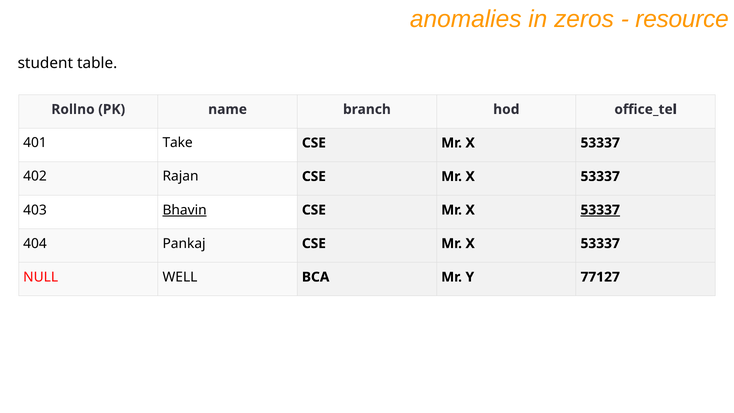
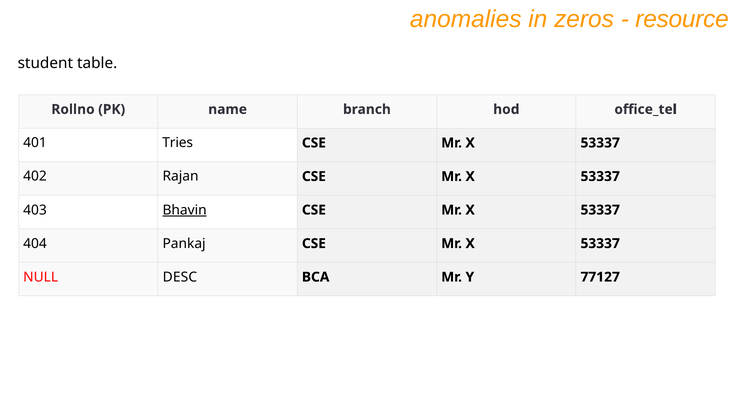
Take: Take -> Tries (178, 143)
53337 underline: present -> none (600, 210)
WELL: WELL -> DESC (180, 277)
